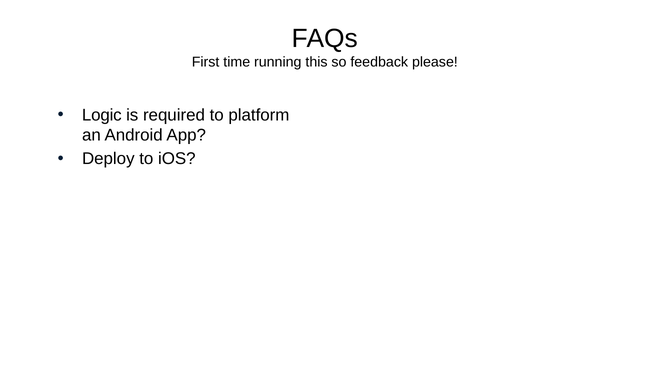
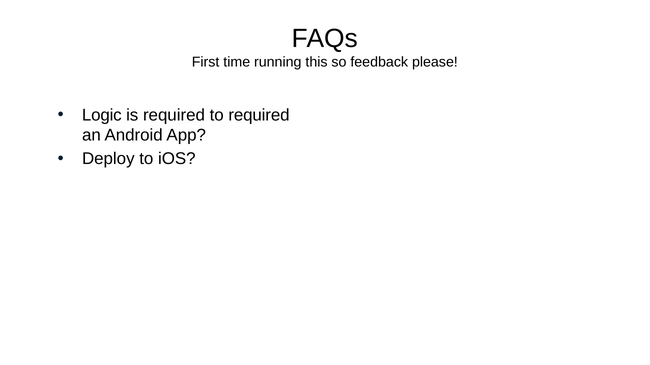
to platform: platform -> required (259, 115)
